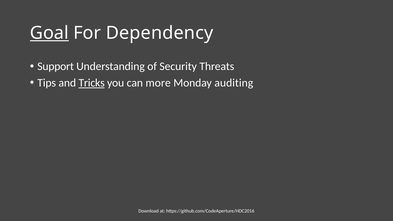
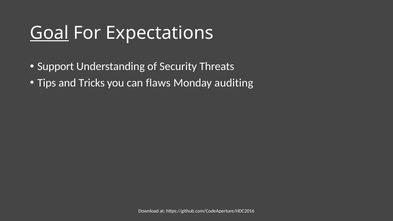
Dependency: Dependency -> Expectations (160, 33)
Tricks underline: present -> none (92, 83)
more: more -> flaws (158, 83)
